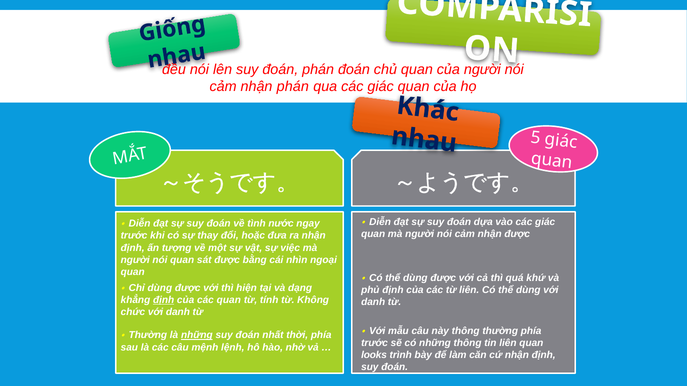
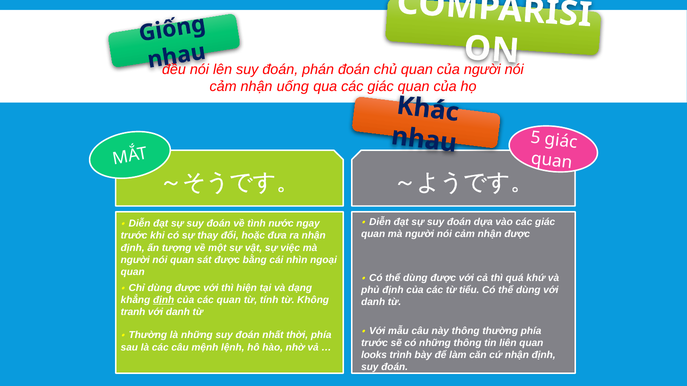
nhận phán: phán -> uống (293, 87)
từ liên: liên -> tiểu (469, 290)
chức: chức -> tranh (133, 312)
những underline: present -> none (197, 336)
